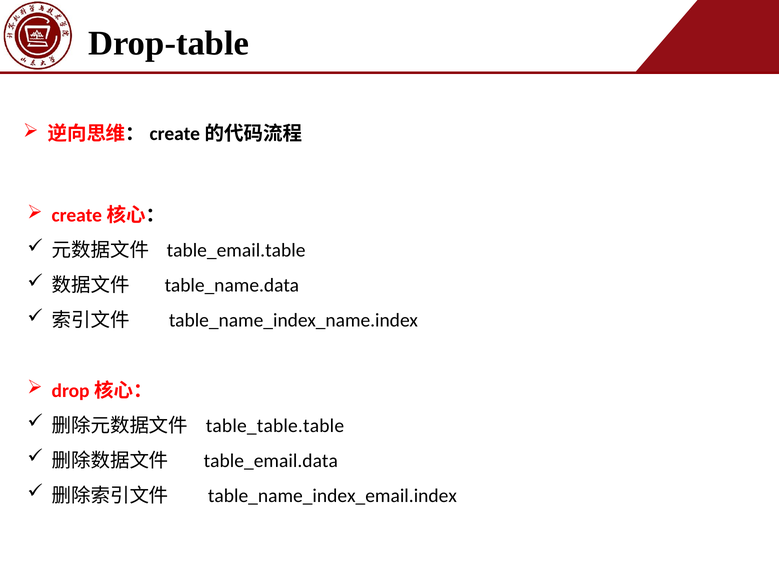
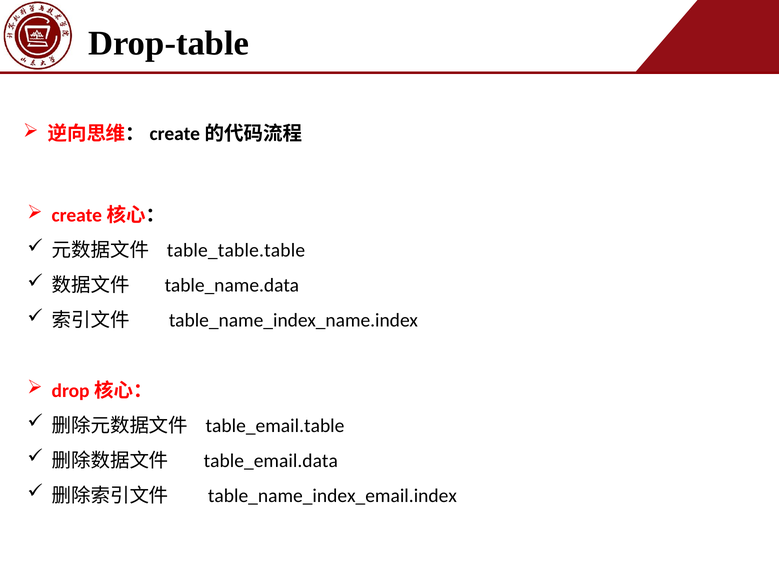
table_email.table: table_email.table -> table_table.table (236, 251)
table_table.table: table_table.table -> table_email.table (275, 426)
